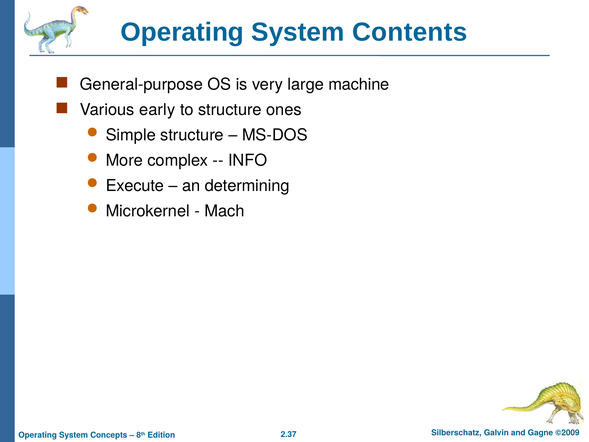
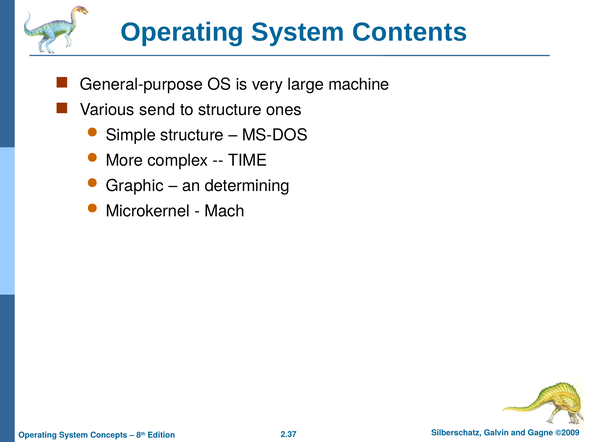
early: early -> send (157, 110)
INFO: INFO -> TIME (248, 160)
Execute: Execute -> Graphic (135, 186)
